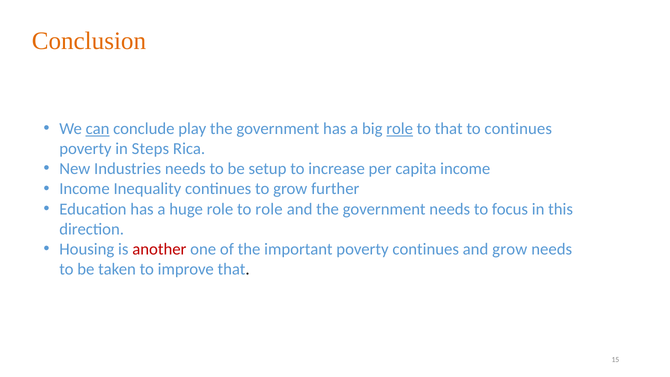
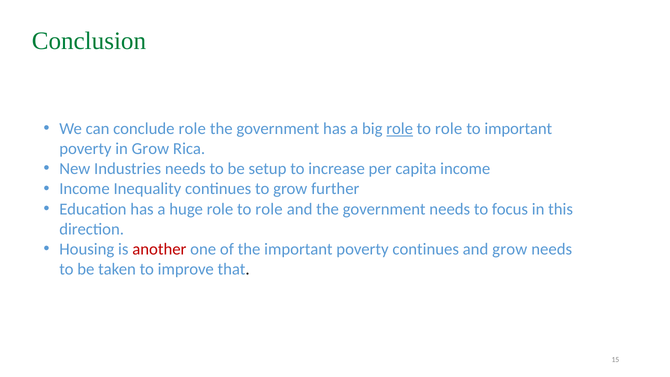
Conclusion colour: orange -> green (89, 41)
can underline: present -> none (98, 129)
conclude play: play -> role (192, 129)
that: that -> role (449, 129)
to continues: continues -> important (518, 129)
in Steps: Steps -> Grow (150, 149)
